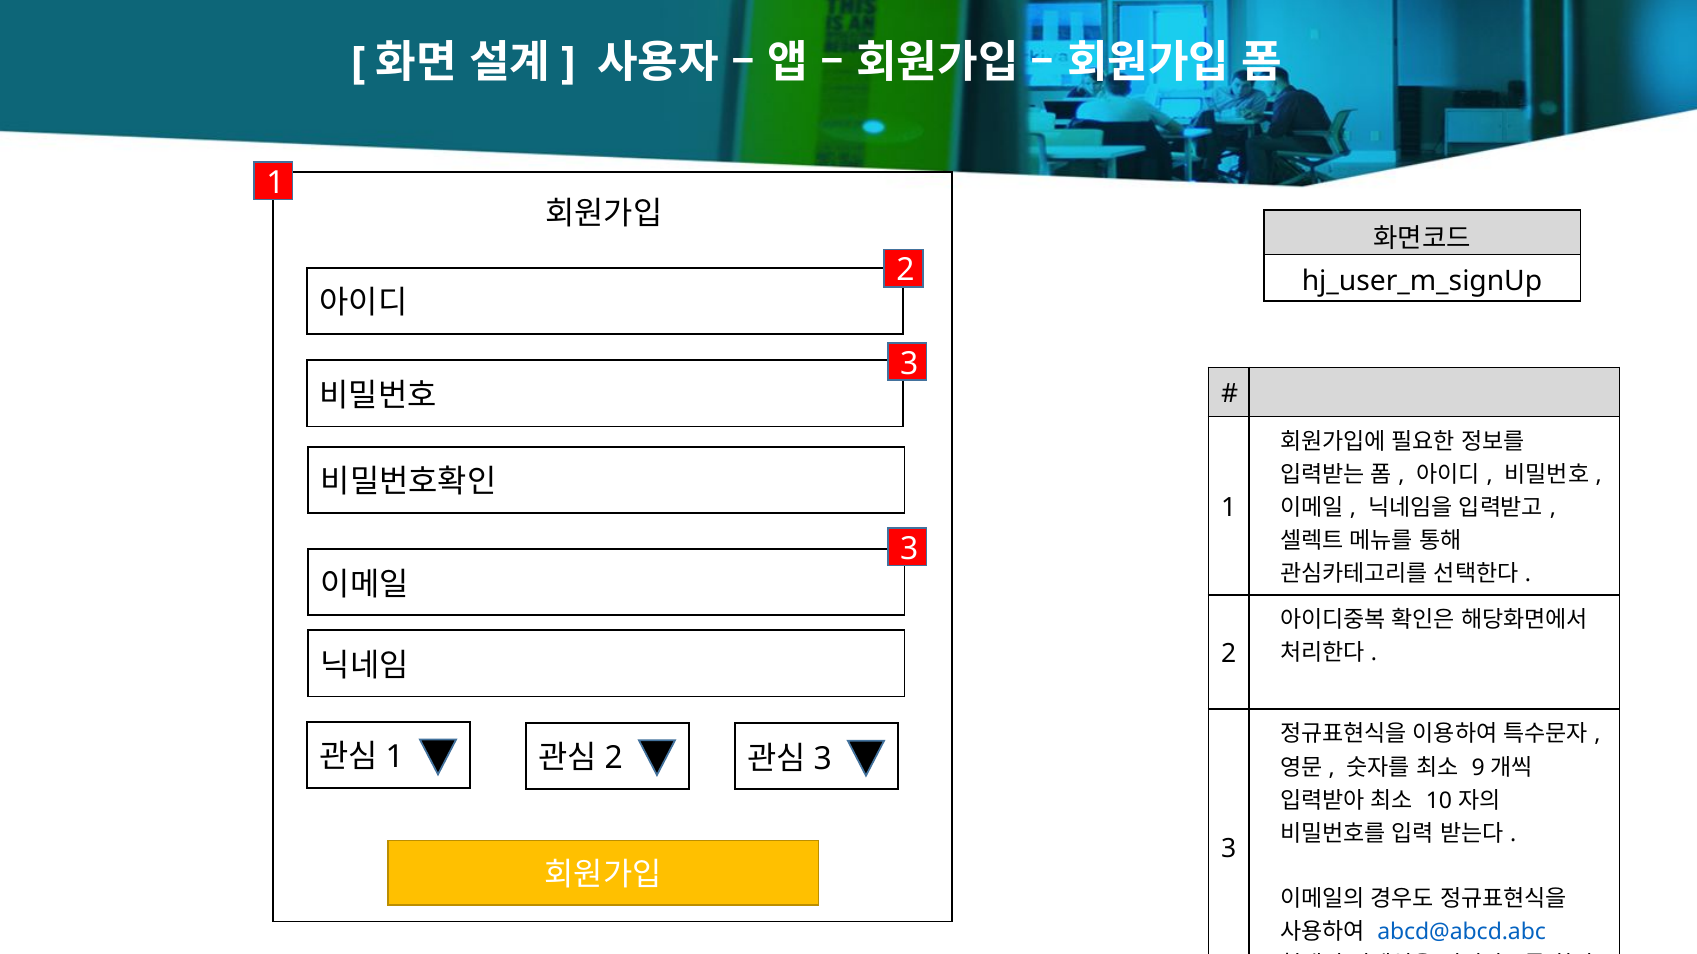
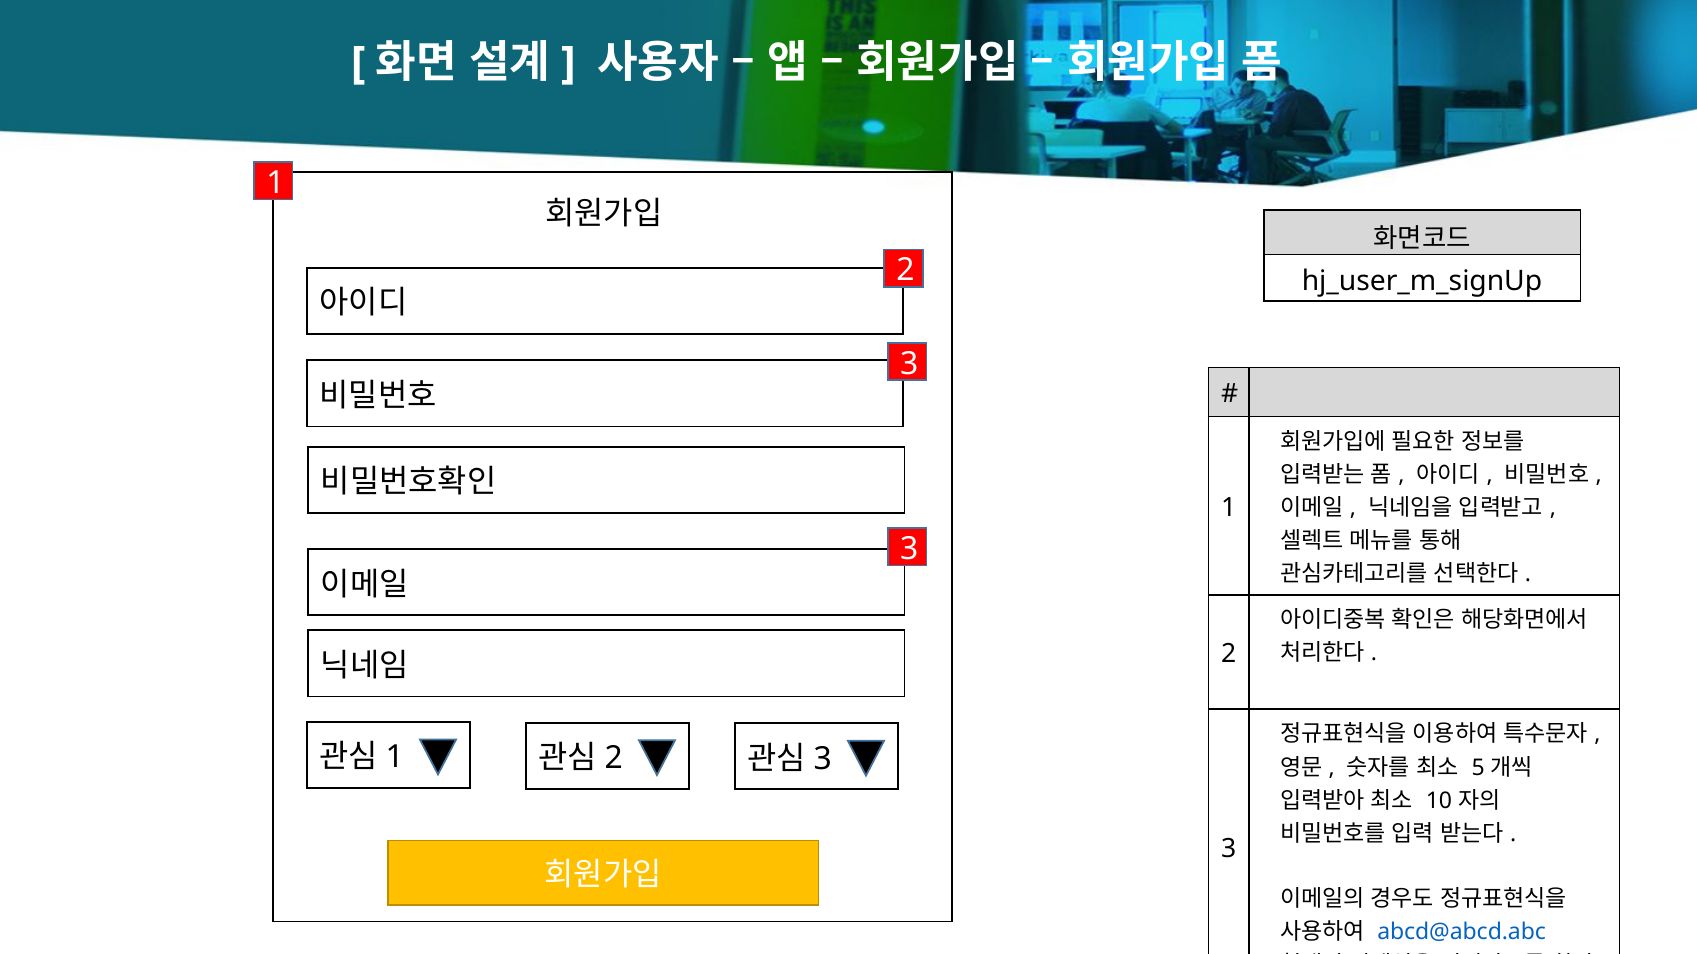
9: 9 -> 5 (1478, 768)
